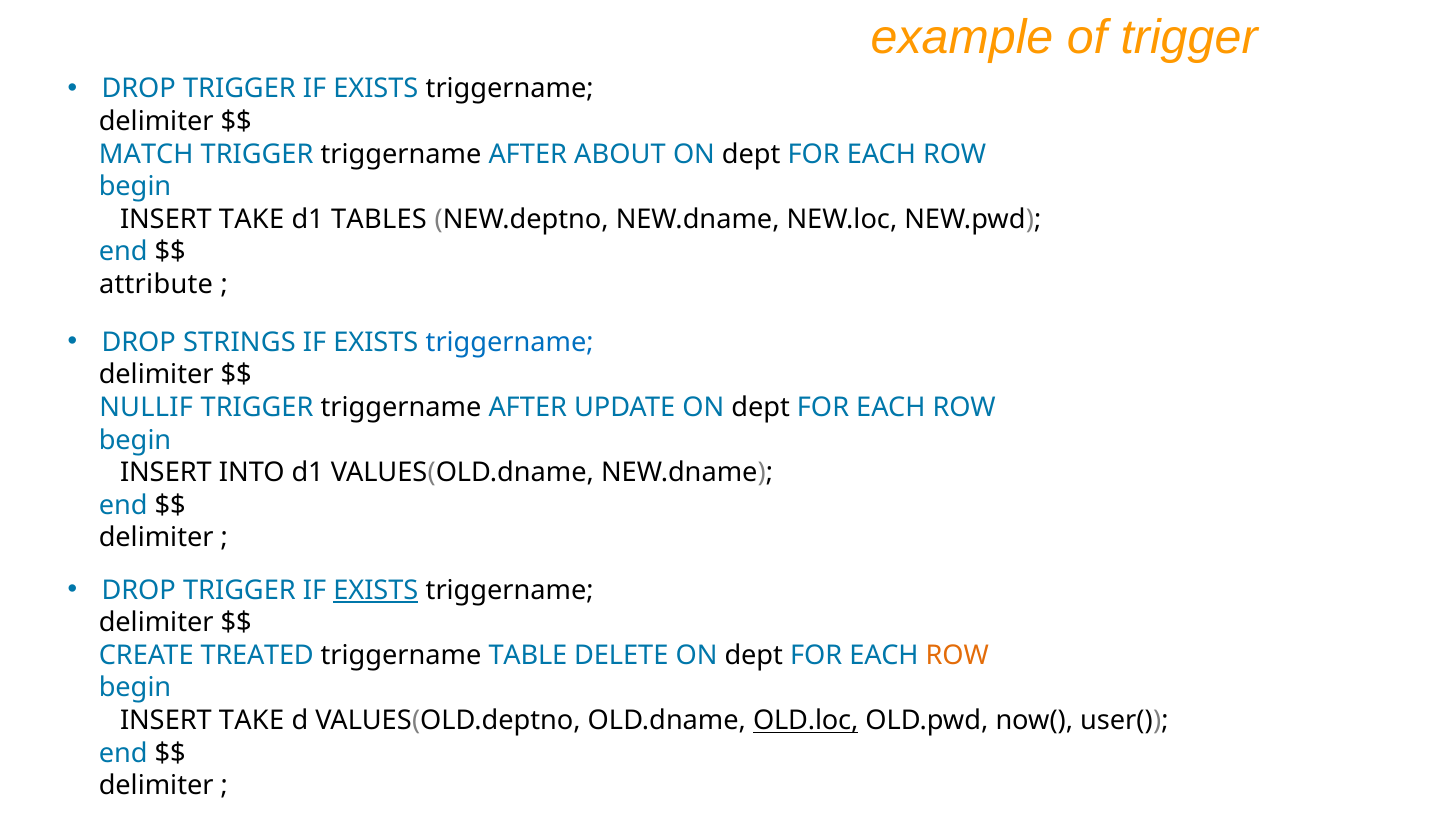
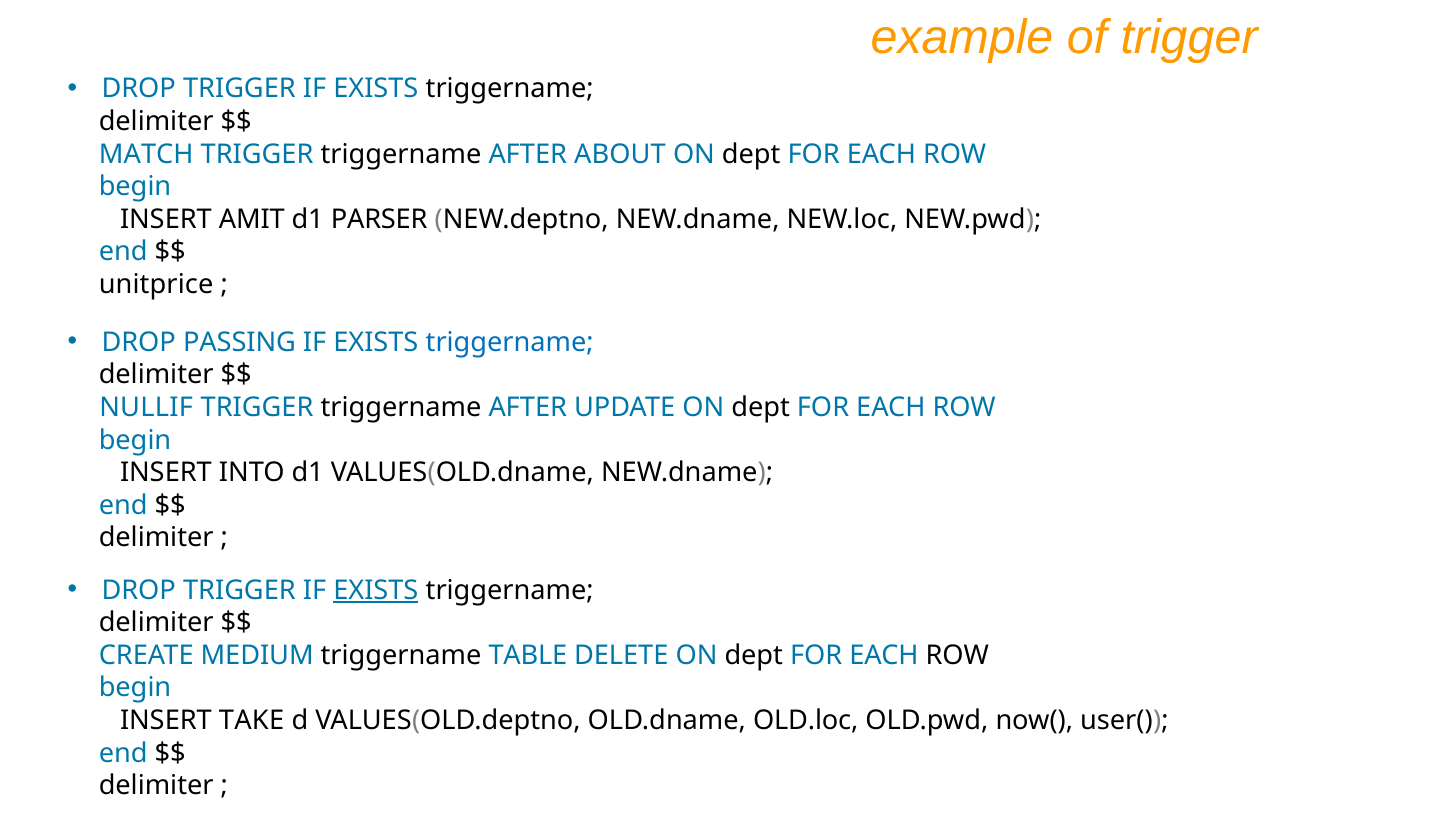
TAKE: TAKE -> AMIT (252, 219)
TABLES: TABLES -> PARSER (379, 219)
attribute: attribute -> unitprice (156, 285)
STRINGS: STRINGS -> PASSING (239, 342)
TREATED: TREATED -> MEDIUM (257, 655)
ROW colour: orange -> black (957, 655)
OLD.loc underline: present -> none (806, 720)
